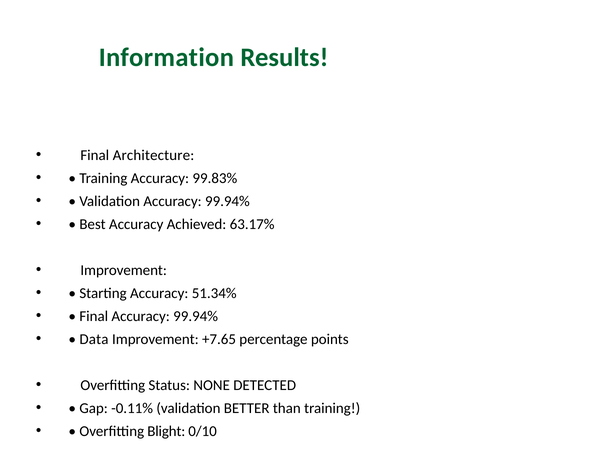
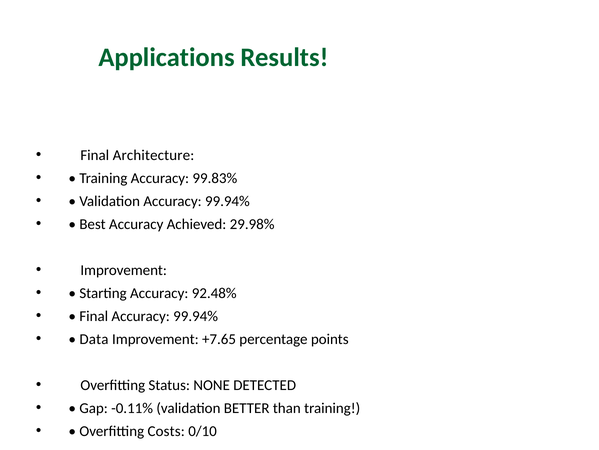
Information: Information -> Applications (167, 57)
63.17%: 63.17% -> 29.98% (252, 224)
51.34%: 51.34% -> 92.48% (214, 293)
Blight: Blight -> Costs (166, 430)
